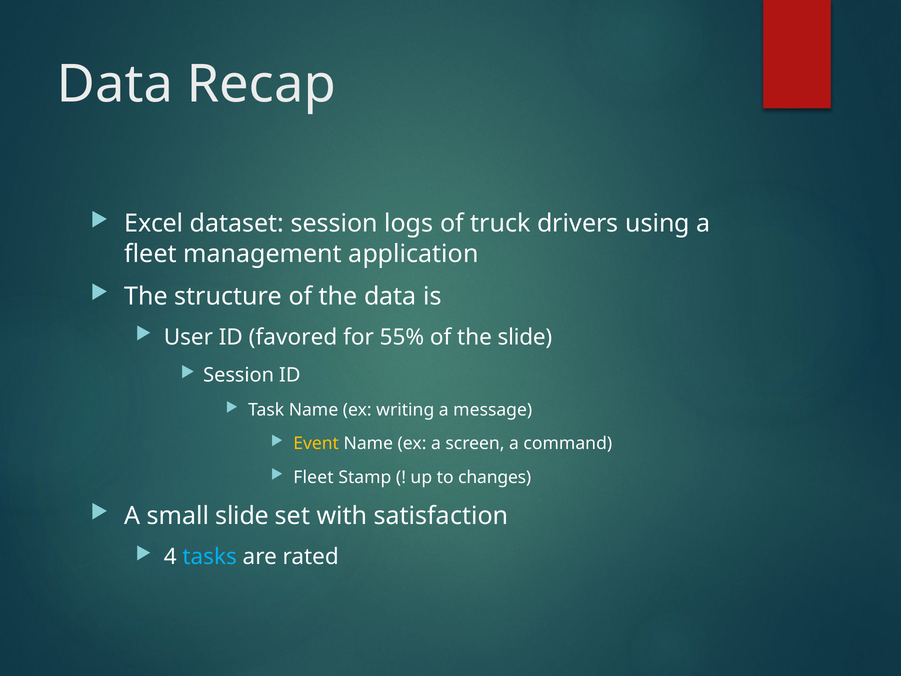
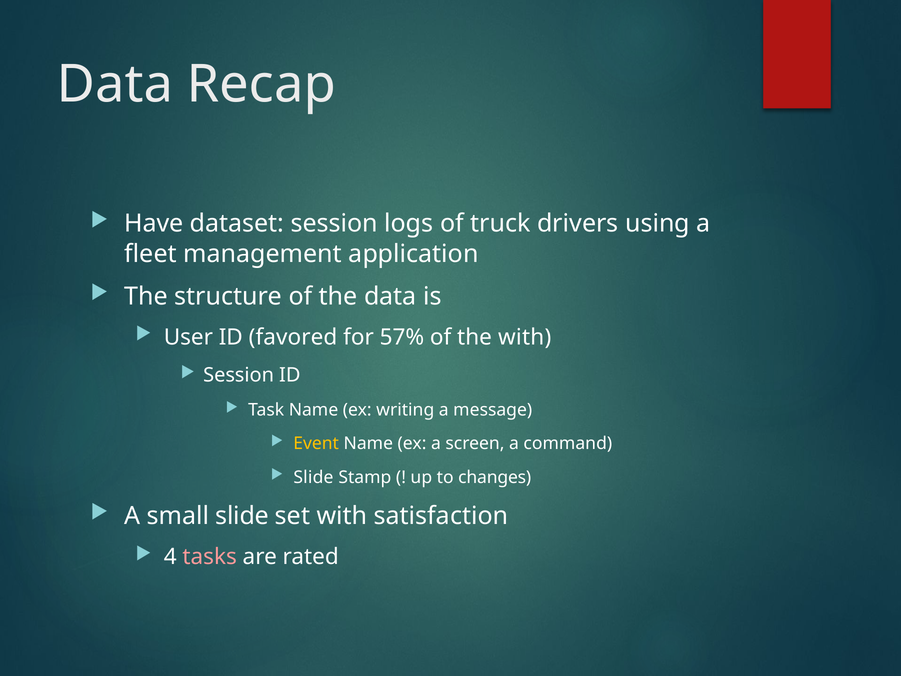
Excel: Excel -> Have (154, 224)
55%: 55% -> 57% (402, 337)
the slide: slide -> with (525, 337)
Fleet: Fleet -> Slide (313, 477)
tasks colour: light blue -> pink (210, 557)
